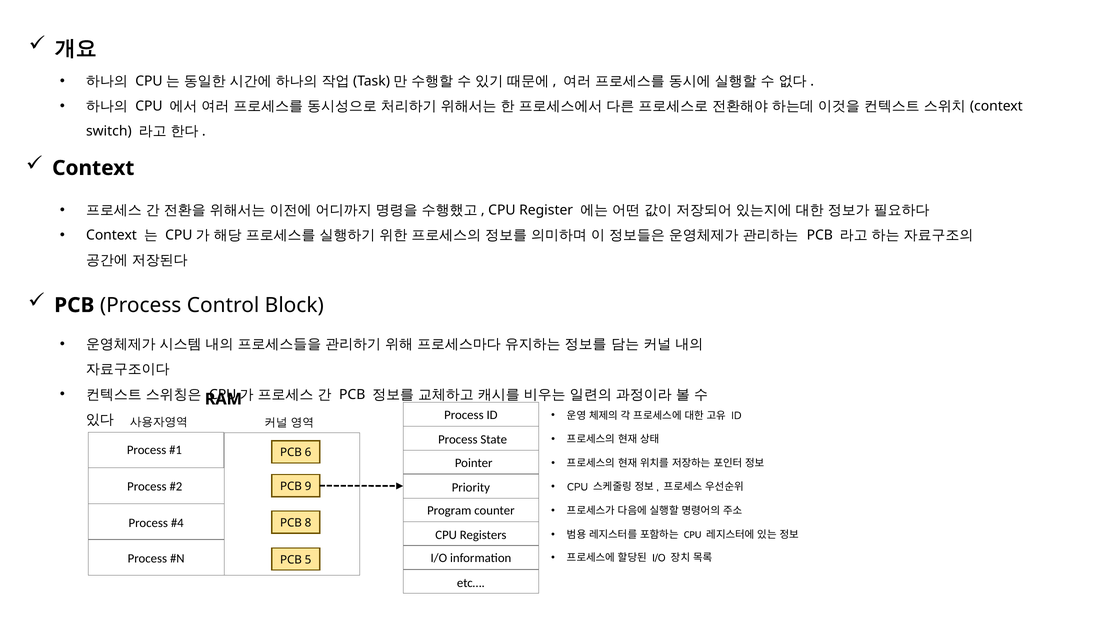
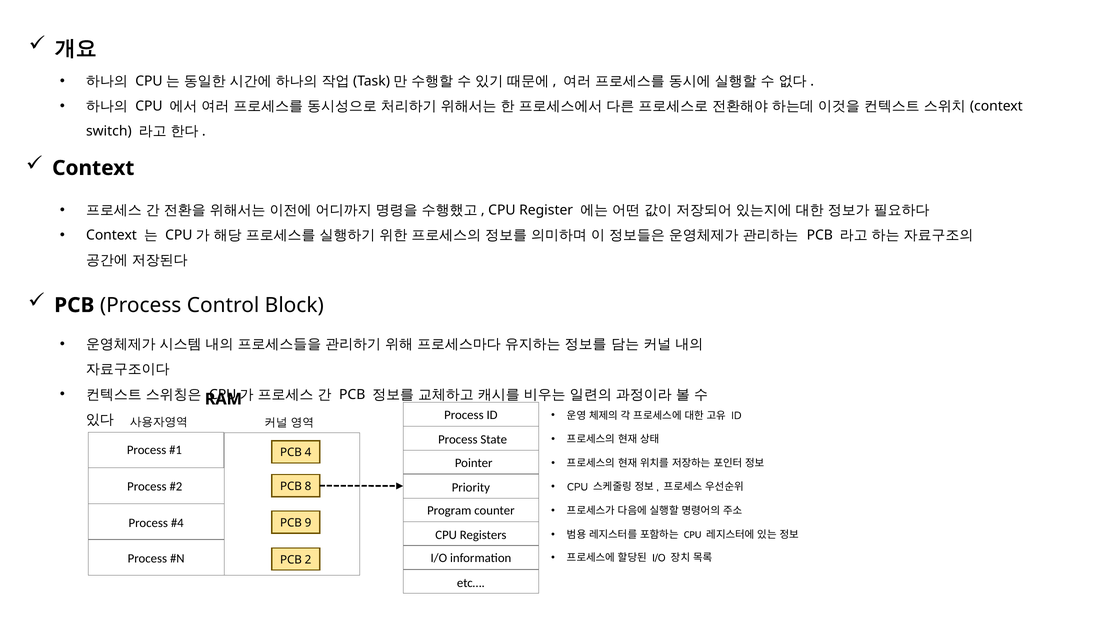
6: 6 -> 4 (308, 453)
9: 9 -> 8 (308, 487)
8: 8 -> 9 (308, 523)
5: 5 -> 2 (308, 560)
